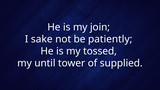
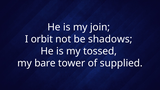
sake: sake -> orbit (42, 39)
patiently: patiently -> shadows (110, 39)
until: until -> bare (45, 63)
